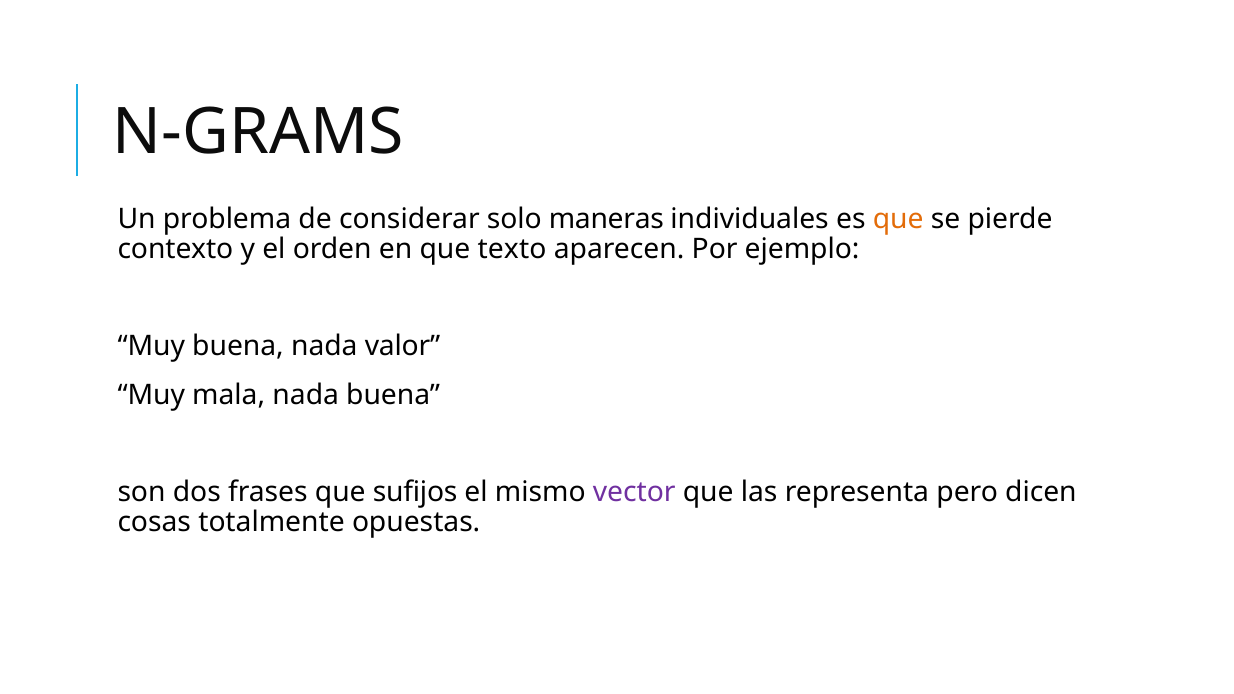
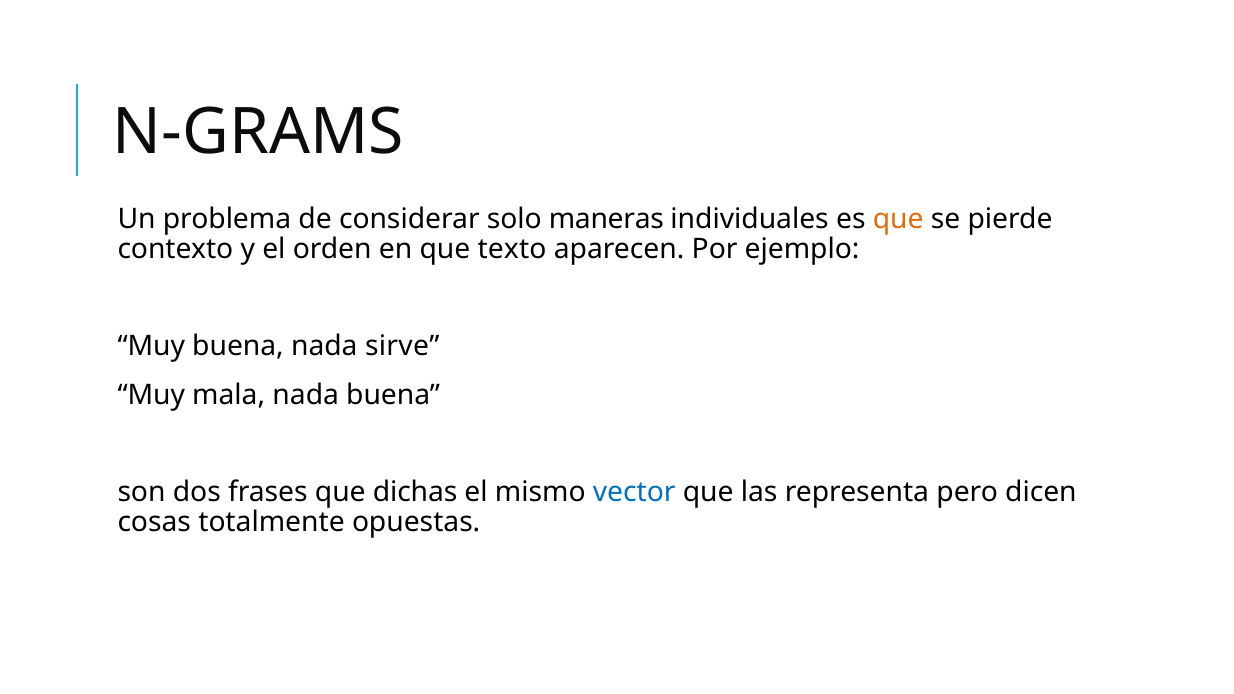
valor: valor -> sirve (402, 346)
sufijos: sufijos -> dichas (415, 492)
vector colour: purple -> blue (634, 492)
